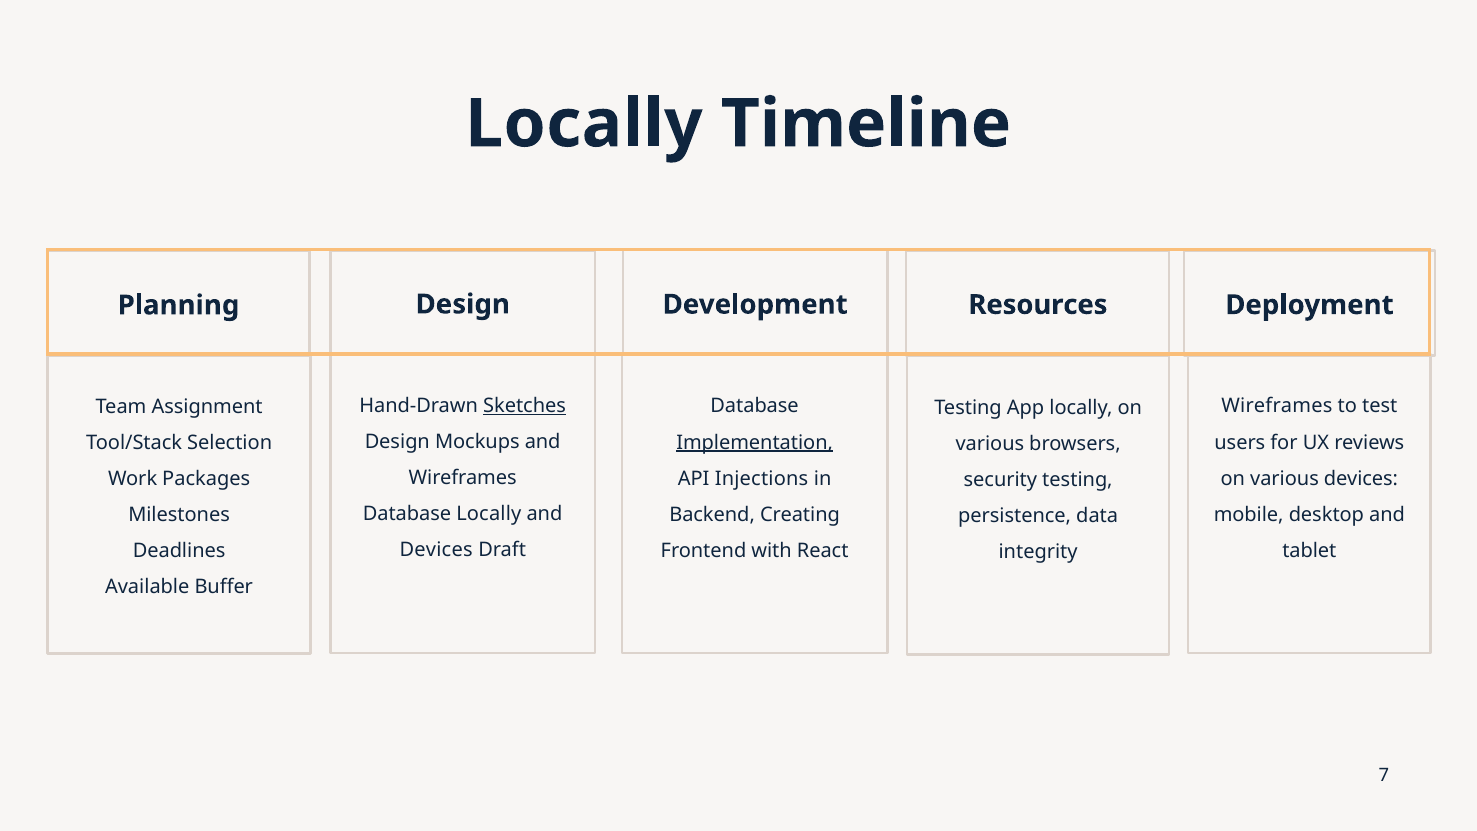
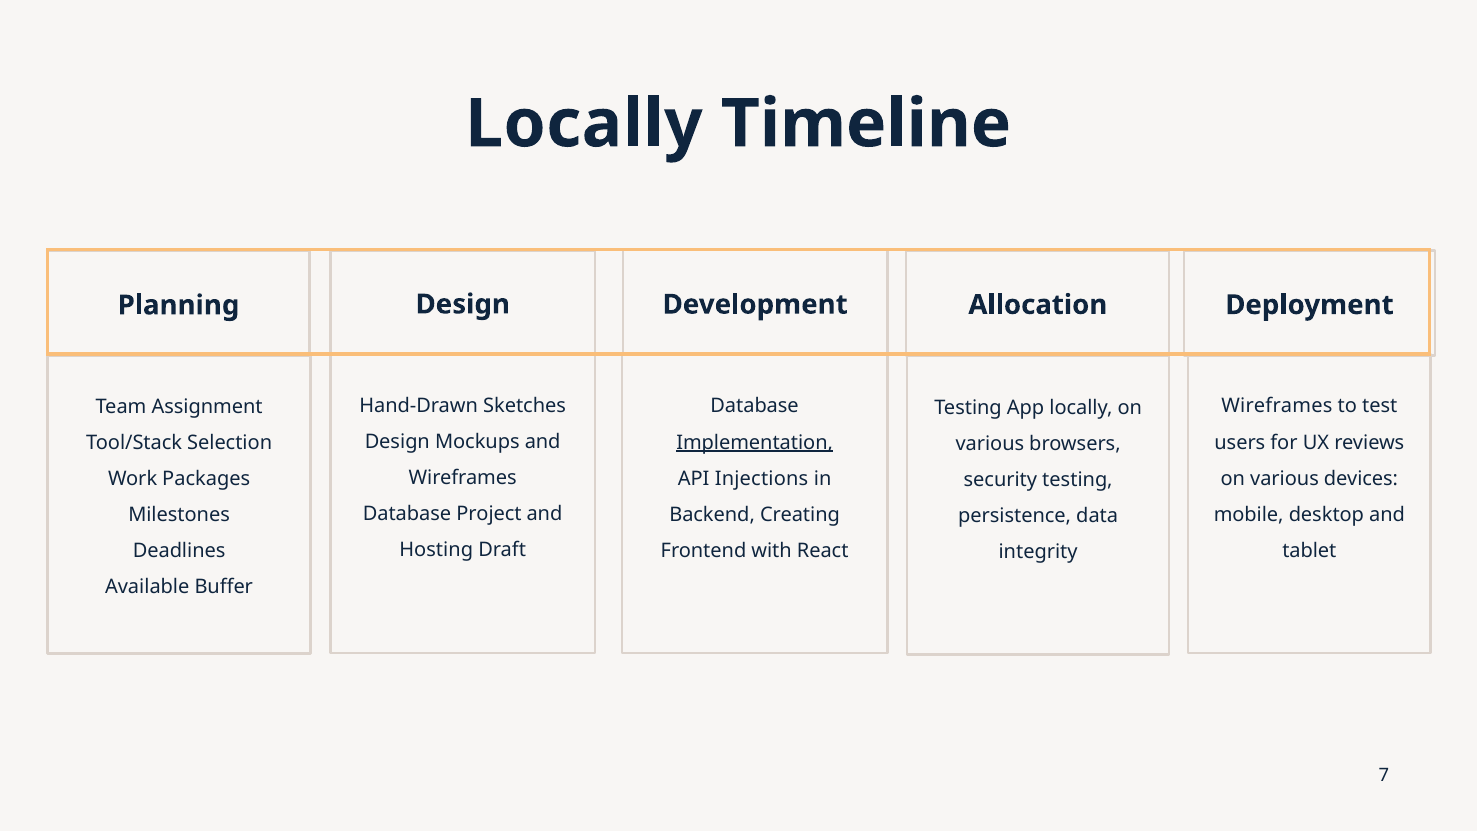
Resources: Resources -> Allocation (1038, 305)
Sketches underline: present -> none (525, 406)
Database Locally: Locally -> Project (489, 514)
Devices: Devices -> Hosting (436, 550)
